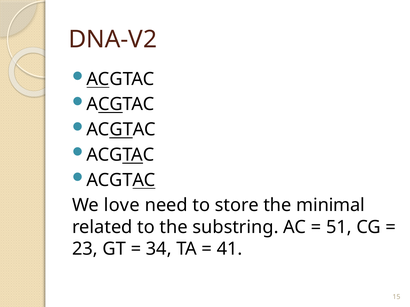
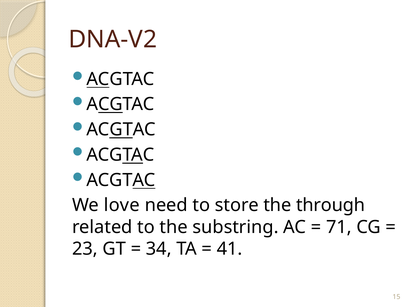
minimal: minimal -> through (331, 206)
51: 51 -> 71 (339, 227)
